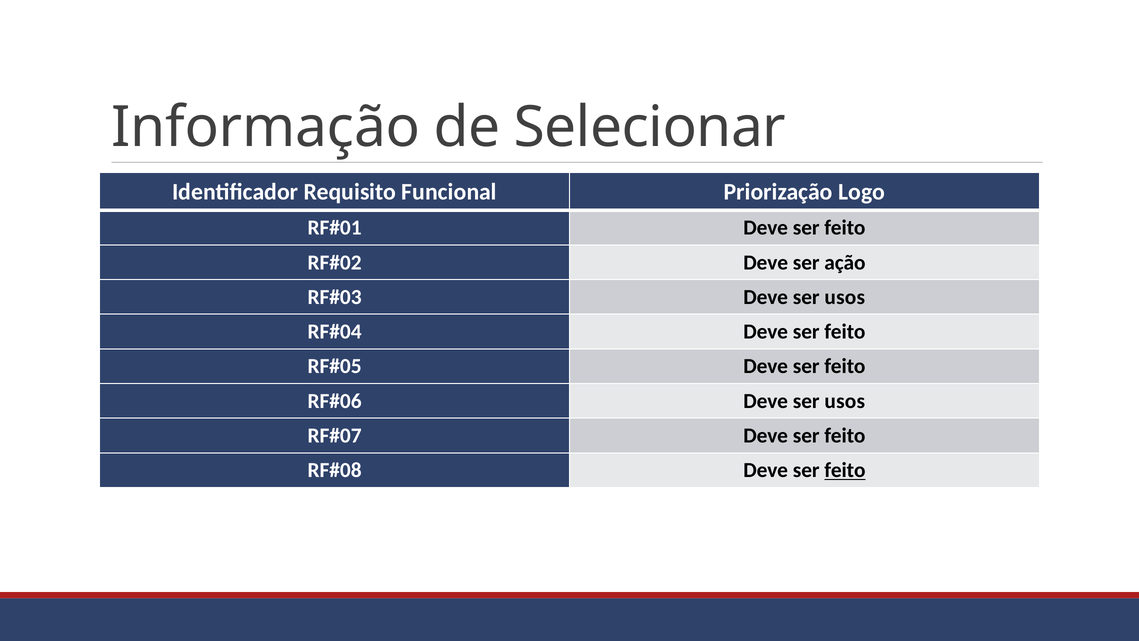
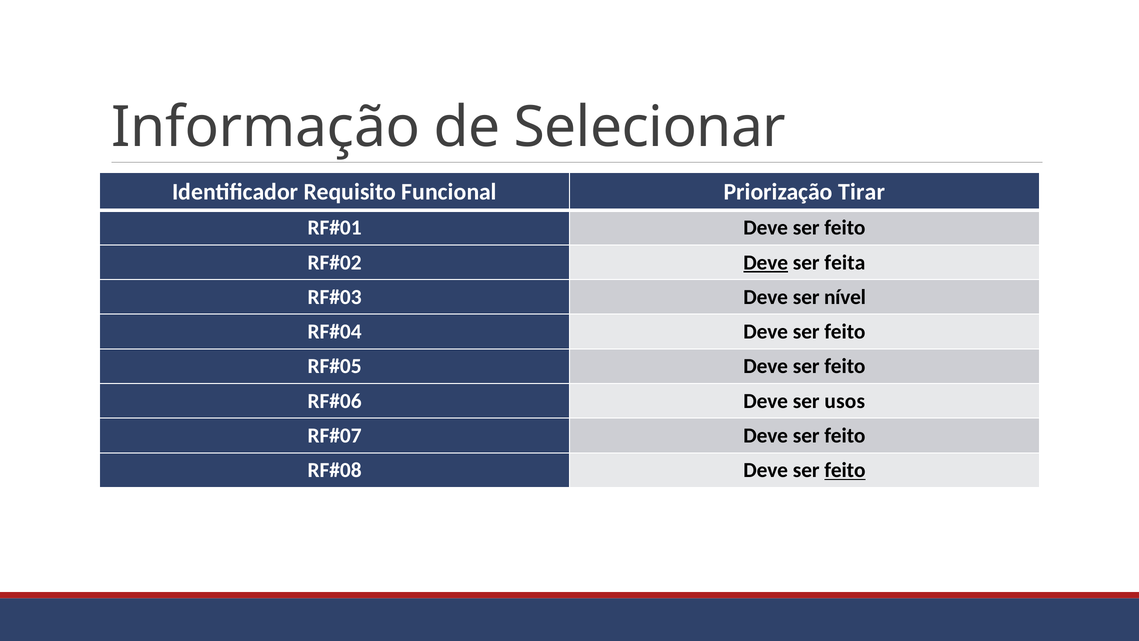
Logo: Logo -> Tirar (862, 192)
Deve underline: none -> present (766, 262)
ação: ação -> feita (845, 262)
usos: usos -> nível (845, 297)
